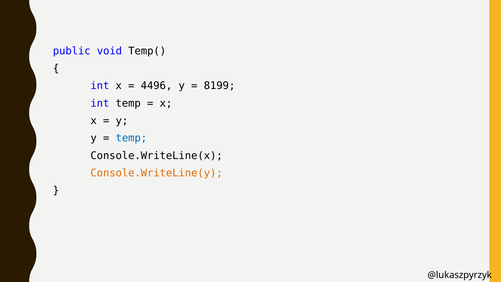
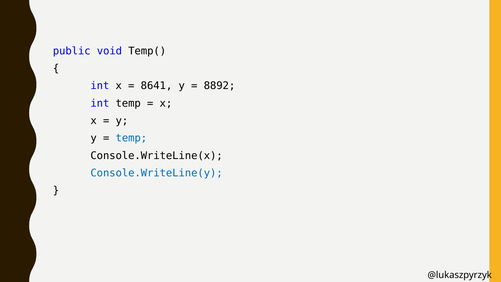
4496: 4496 -> 8641 (156, 86)
8199: 8199 -> 8892 (219, 86)
Console.WriteLine(y colour: orange -> blue (157, 173)
